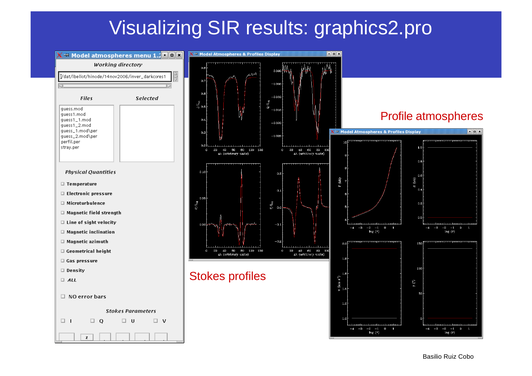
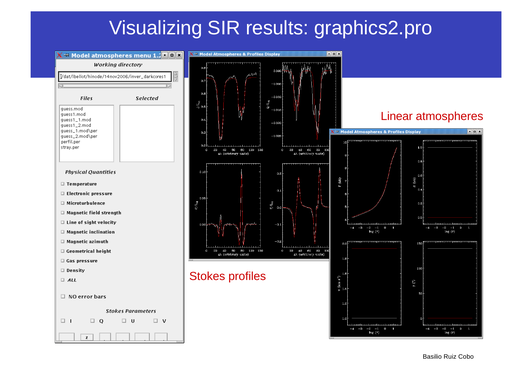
Profile: Profile -> Linear (397, 116)
